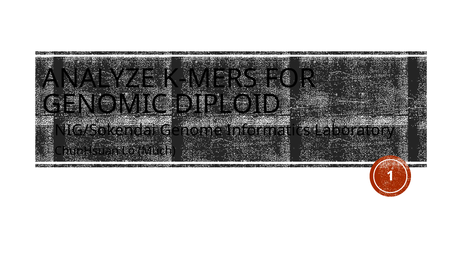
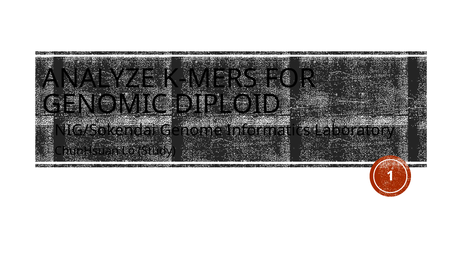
Much: Much -> Study (157, 151)
